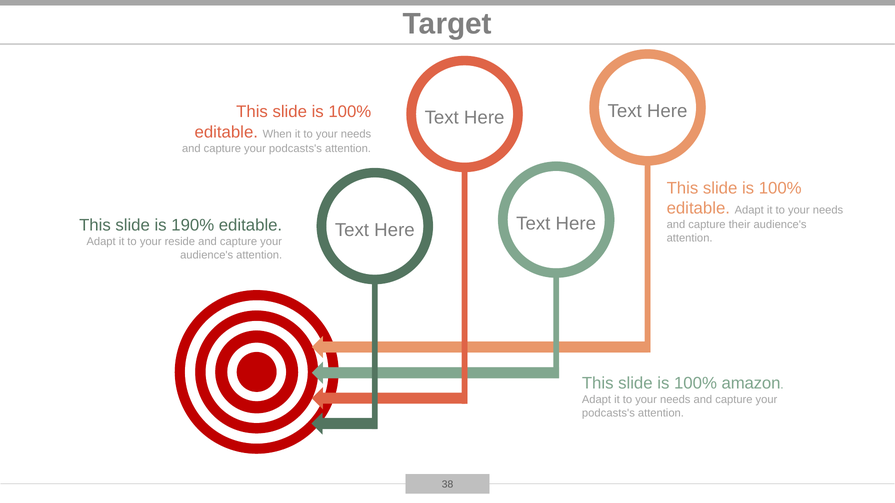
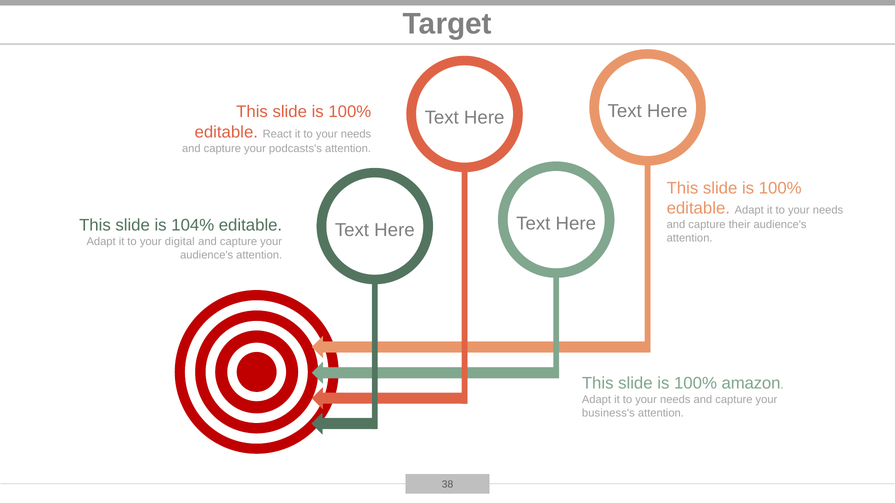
When: When -> React (277, 134)
190%: 190% -> 104% (193, 225)
reside: reside -> digital (180, 242)
podcasts's: podcasts's -> business's (608, 413)
